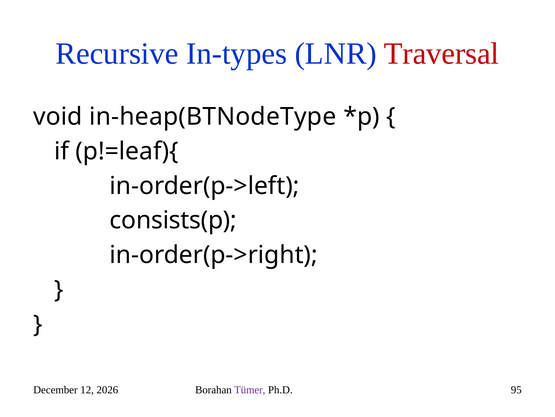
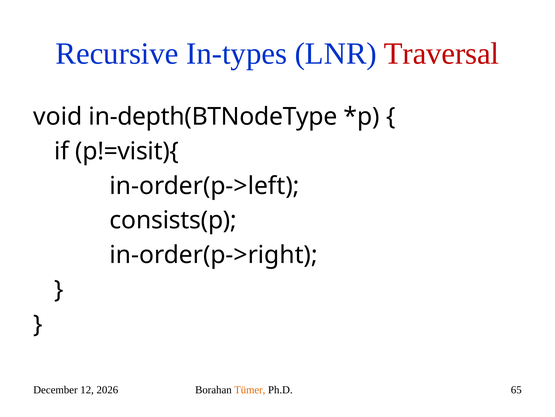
in-heap(BTNodeType: in-heap(BTNodeType -> in-depth(BTNodeType (213, 116)
p!=leaf){: p!=leaf){ -> p!=visit){ (127, 151)
Tümer colour: purple -> orange (250, 389)
95: 95 -> 65 (516, 389)
